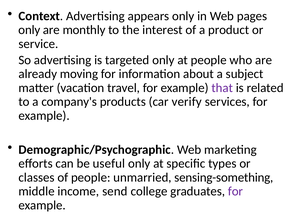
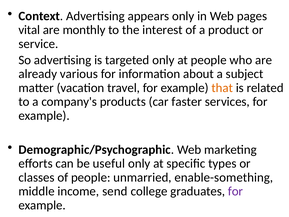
only: only -> vital (29, 30)
moving: moving -> various (79, 74)
that colour: purple -> orange (222, 88)
verify: verify -> faster (187, 102)
sensing-something: sensing-something -> enable-something (224, 177)
